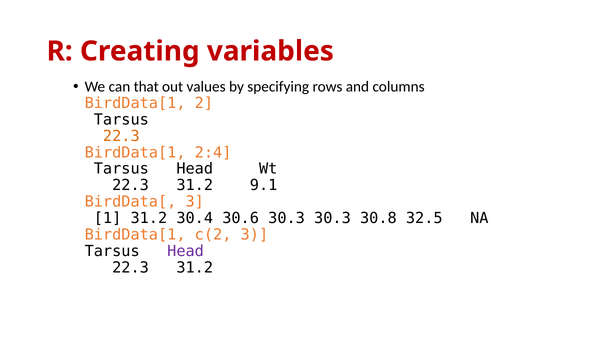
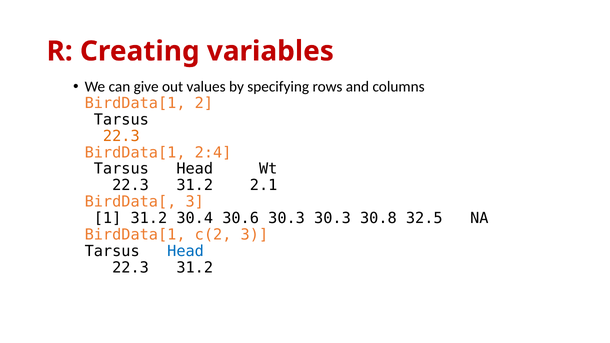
that: that -> give (146, 87)
9.1: 9.1 -> 2.1 (264, 185)
Head colour: purple -> blue (186, 251)
